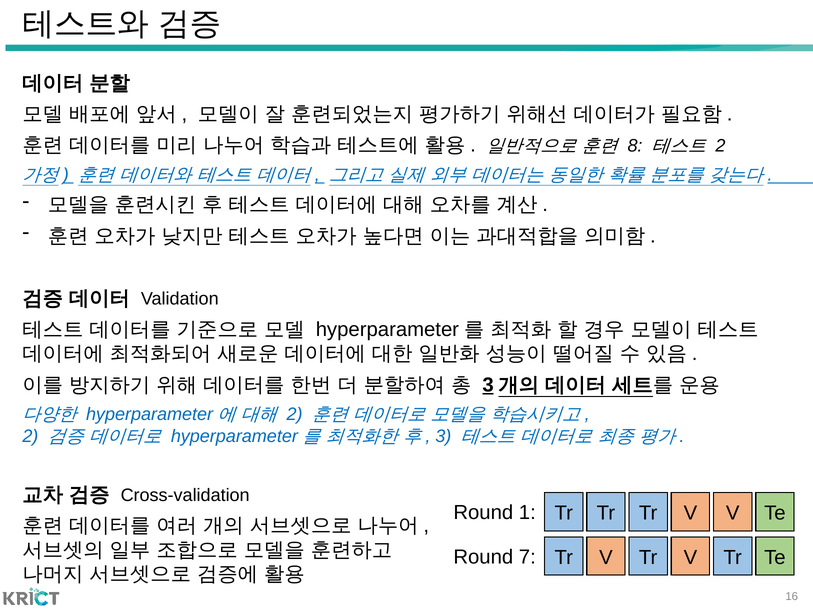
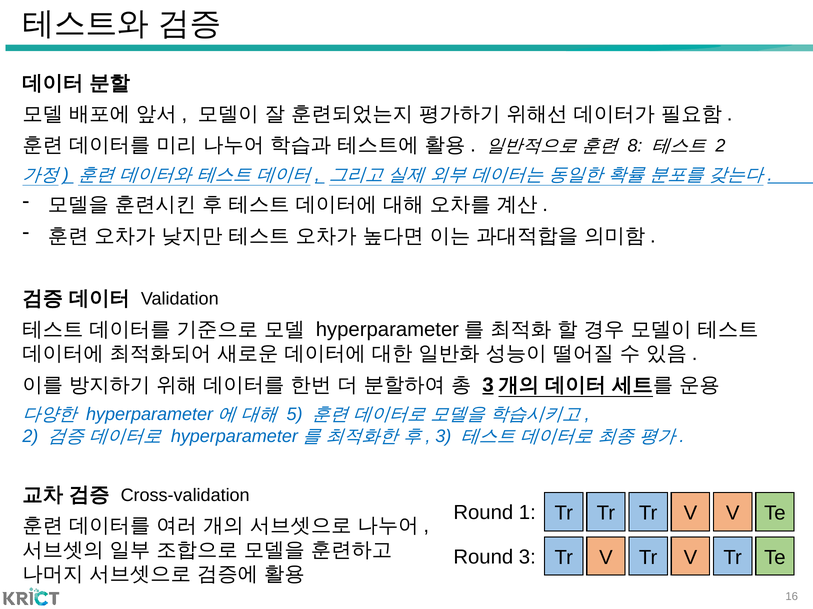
2: 2 -> 5 (295, 415)
Round 7: 7 -> 3 (527, 558)
